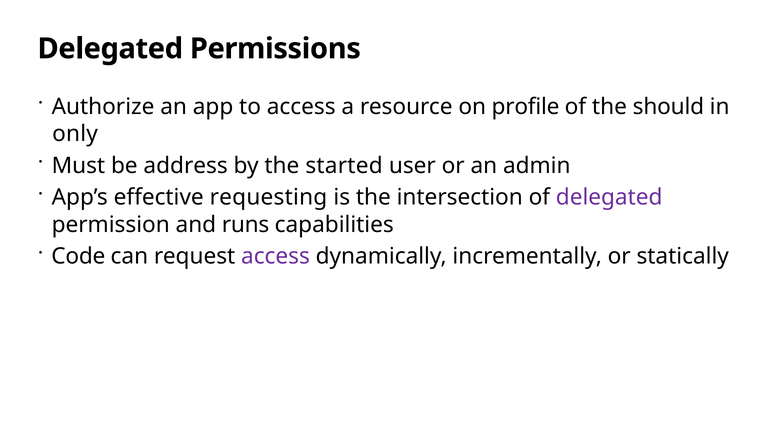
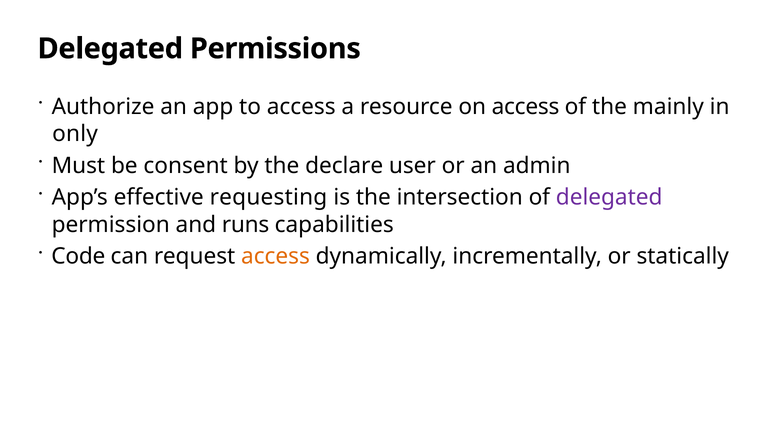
on profile: profile -> access (526, 107)
should: should -> mainly (668, 107)
address: address -> consent (186, 165)
started: started -> declare (344, 165)
access colour: purple -> orange (275, 256)
